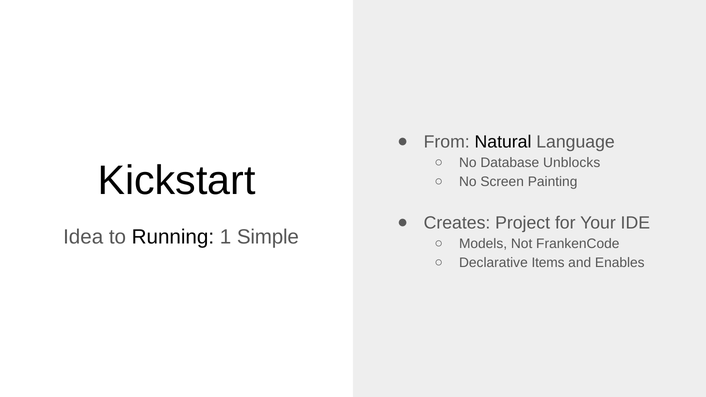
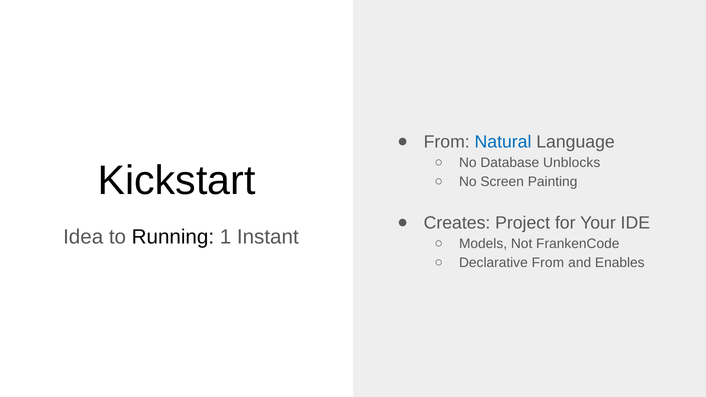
Natural colour: black -> blue (503, 142)
Simple: Simple -> Instant (268, 237)
Declarative Items: Items -> From (548, 263)
